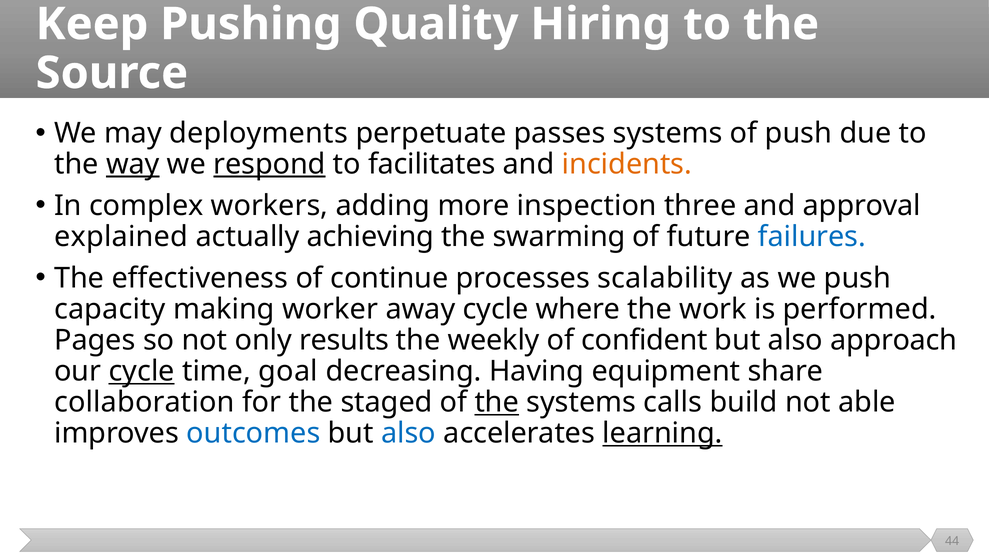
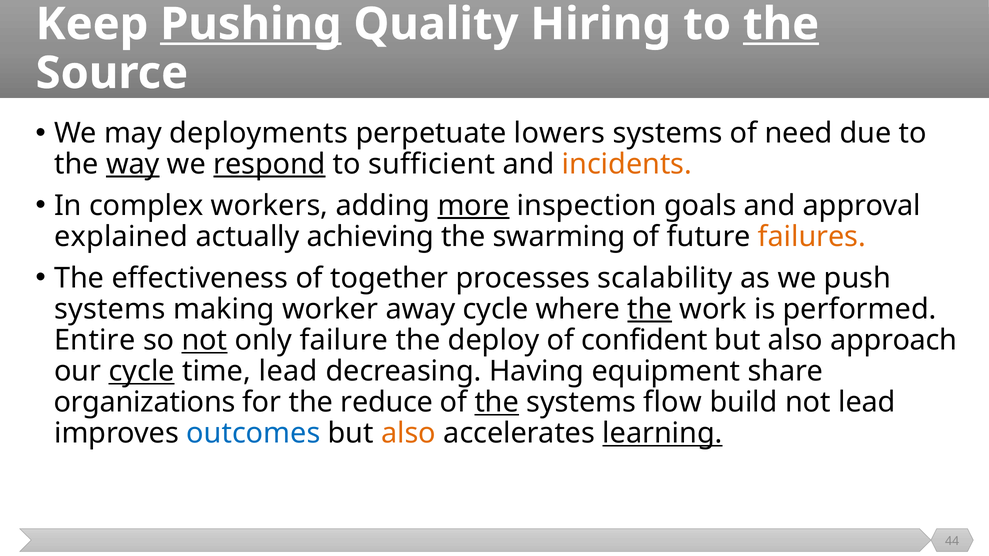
Pushing underline: none -> present (251, 24)
the underline: none -> present (781, 24)
passes: passes -> lowers (559, 133)
of push: push -> need (799, 133)
facilitates: facilitates -> sufficient (432, 164)
more underline: none -> present (474, 206)
three: three -> goals (700, 206)
failures colour: blue -> orange (812, 237)
continue: continue -> together (389, 278)
capacity: capacity -> systems (110, 309)
the underline: none -> present (650, 309)
Pages: Pages -> Entire (95, 340)
not underline: none -> present (204, 340)
results: results -> failure (344, 340)
weekly: weekly -> deploy (494, 340)
time goal: goal -> lead (288, 372)
collaboration: collaboration -> organizations (145, 403)
staged: staged -> reduce (387, 403)
calls: calls -> flow (673, 403)
not able: able -> lead (867, 403)
also colour: blue -> orange (408, 434)
